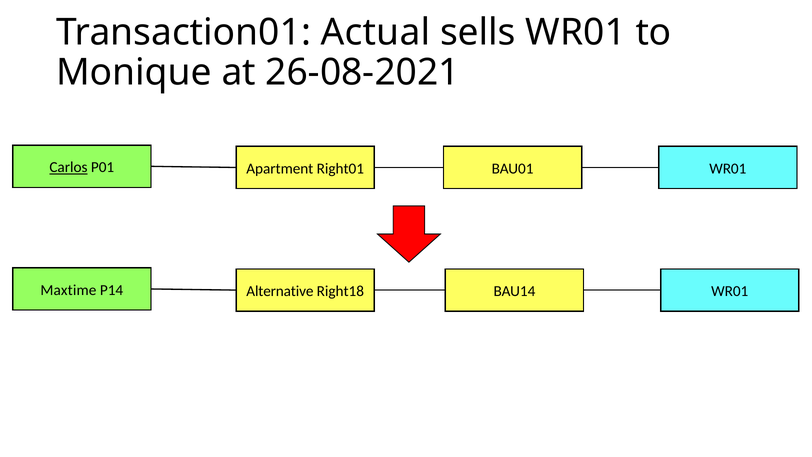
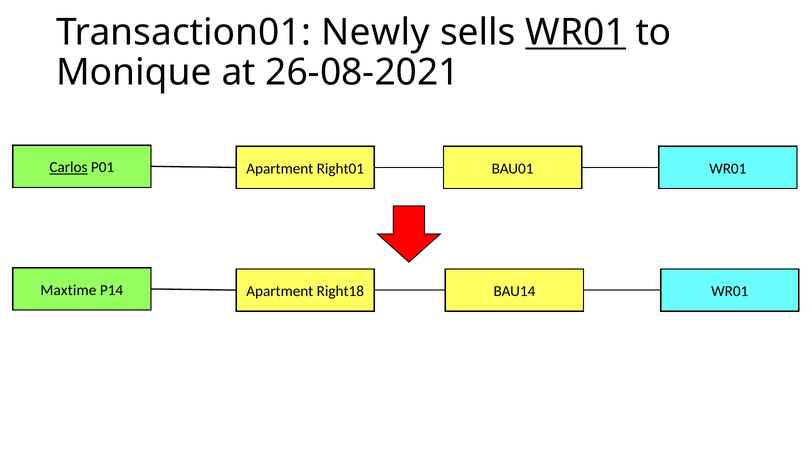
Actual: Actual -> Newly (375, 32)
WR01 underline: none -> present (576, 32)
P14 Alternative: Alternative -> Apartment (280, 291)
